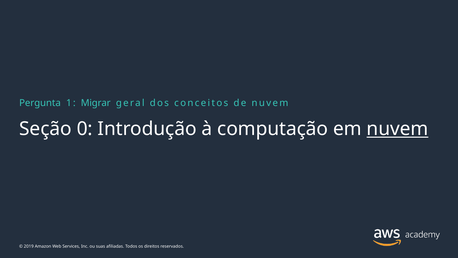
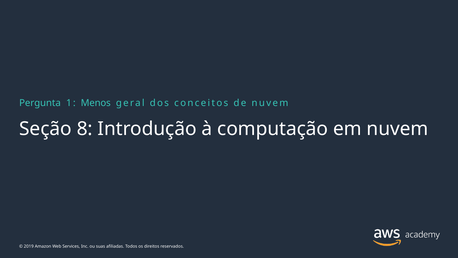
Migrar: Migrar -> Menos (96, 103)
0: 0 -> 8 (85, 129)
nuvem underline: present -> none (398, 129)
